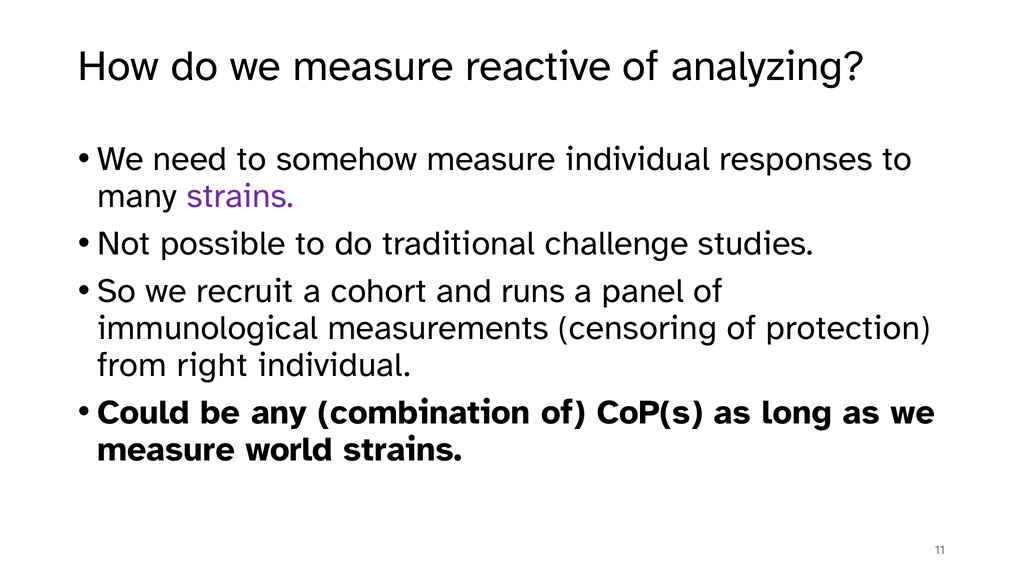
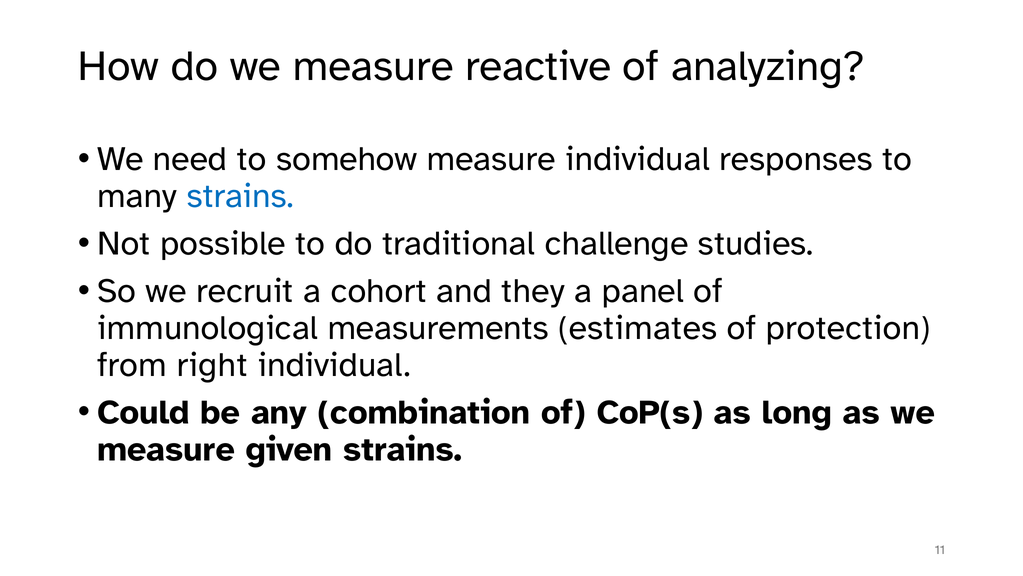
strains colour: purple -> blue (240, 196)
runs: runs -> they (533, 291)
censoring: censoring -> estimates (638, 328)
world: world -> given (289, 449)
